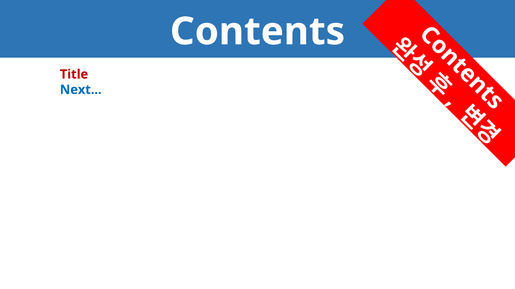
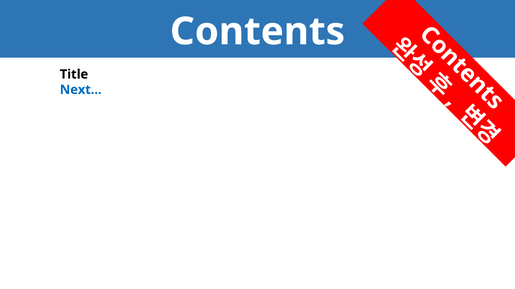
Title colour: red -> black (74, 74)
